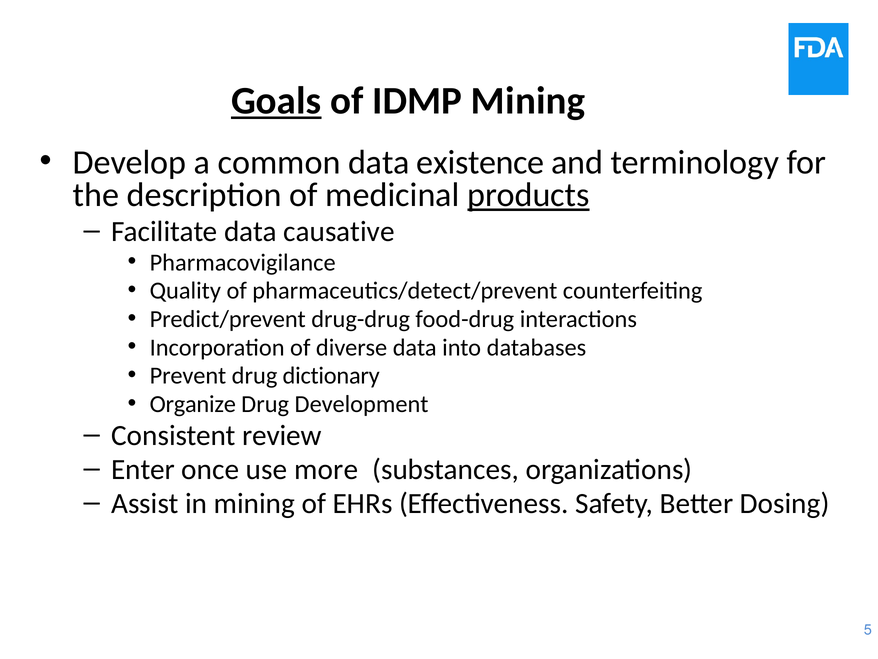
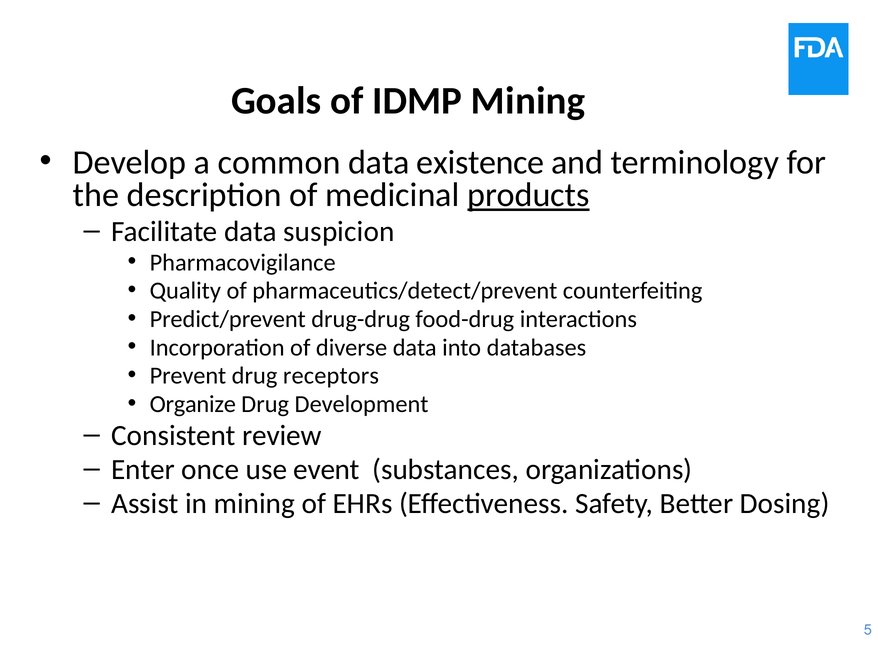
Goals underline: present -> none (276, 101)
causative: causative -> suspicion (339, 231)
dictionary: dictionary -> receptors (331, 376)
more: more -> event (327, 469)
